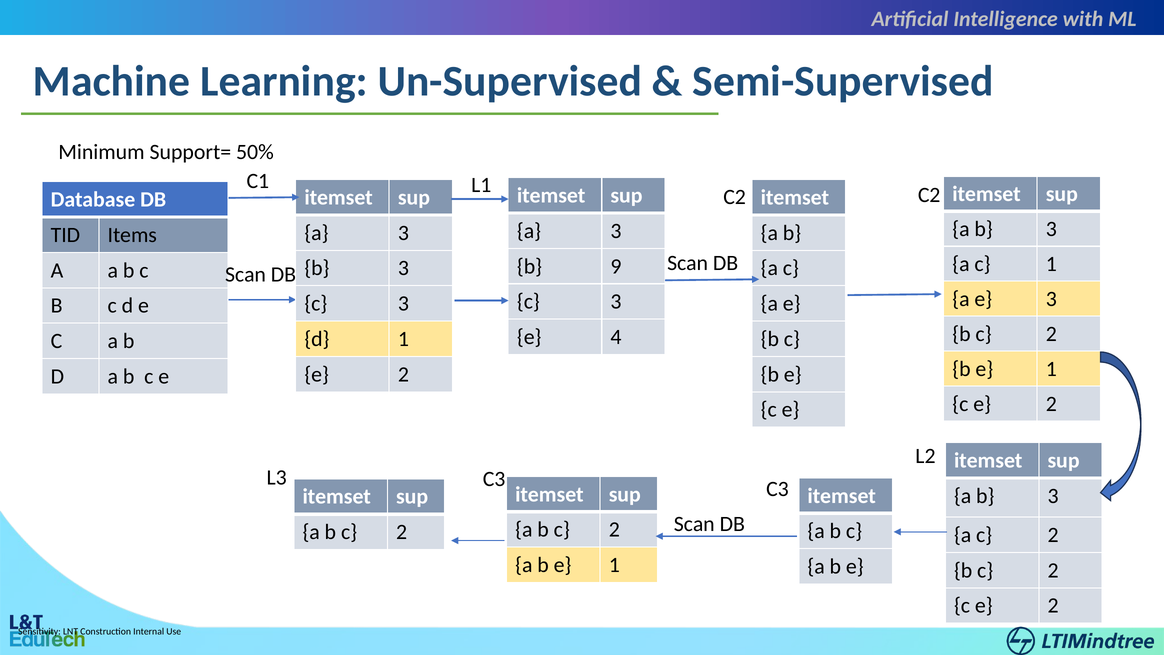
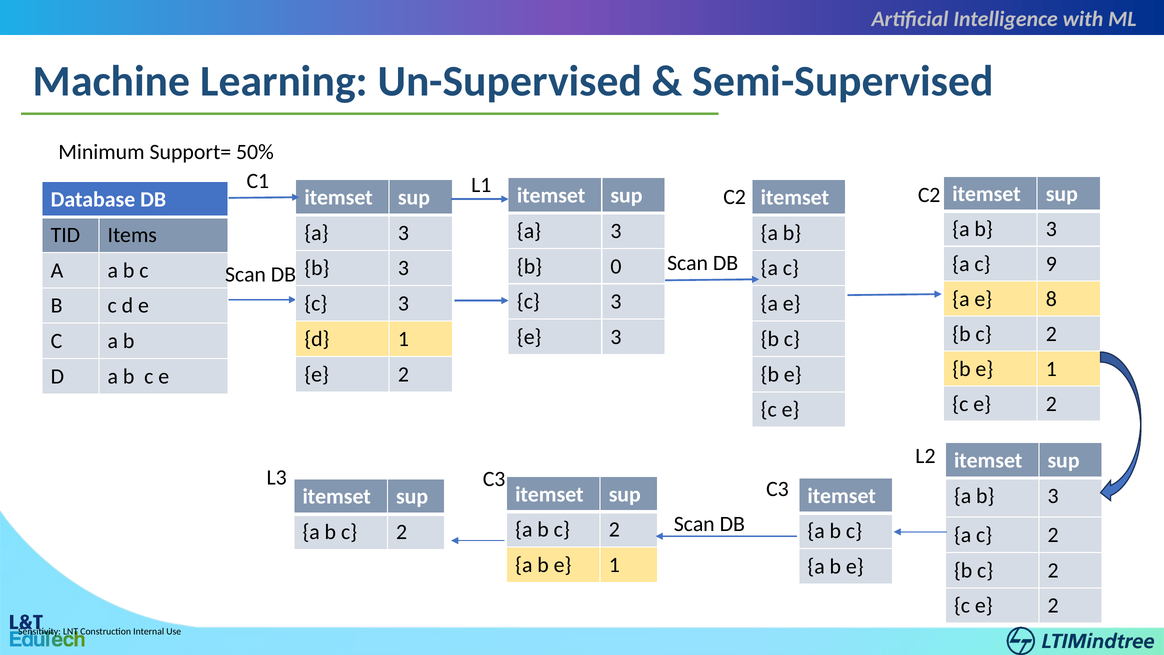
c 1: 1 -> 9 (1051, 264)
9: 9 -> 0 (616, 266)
e 3: 3 -> 8 (1051, 299)
e 4: 4 -> 3 (616, 337)
